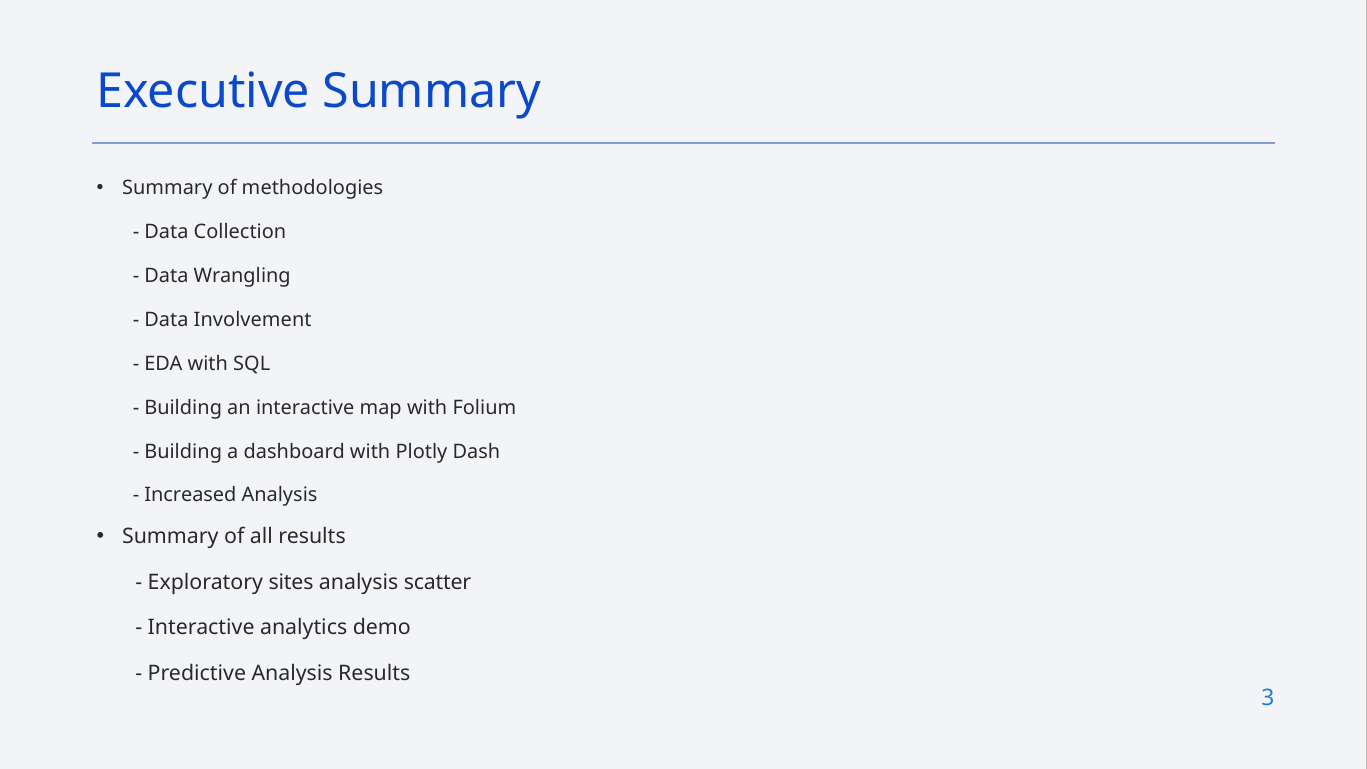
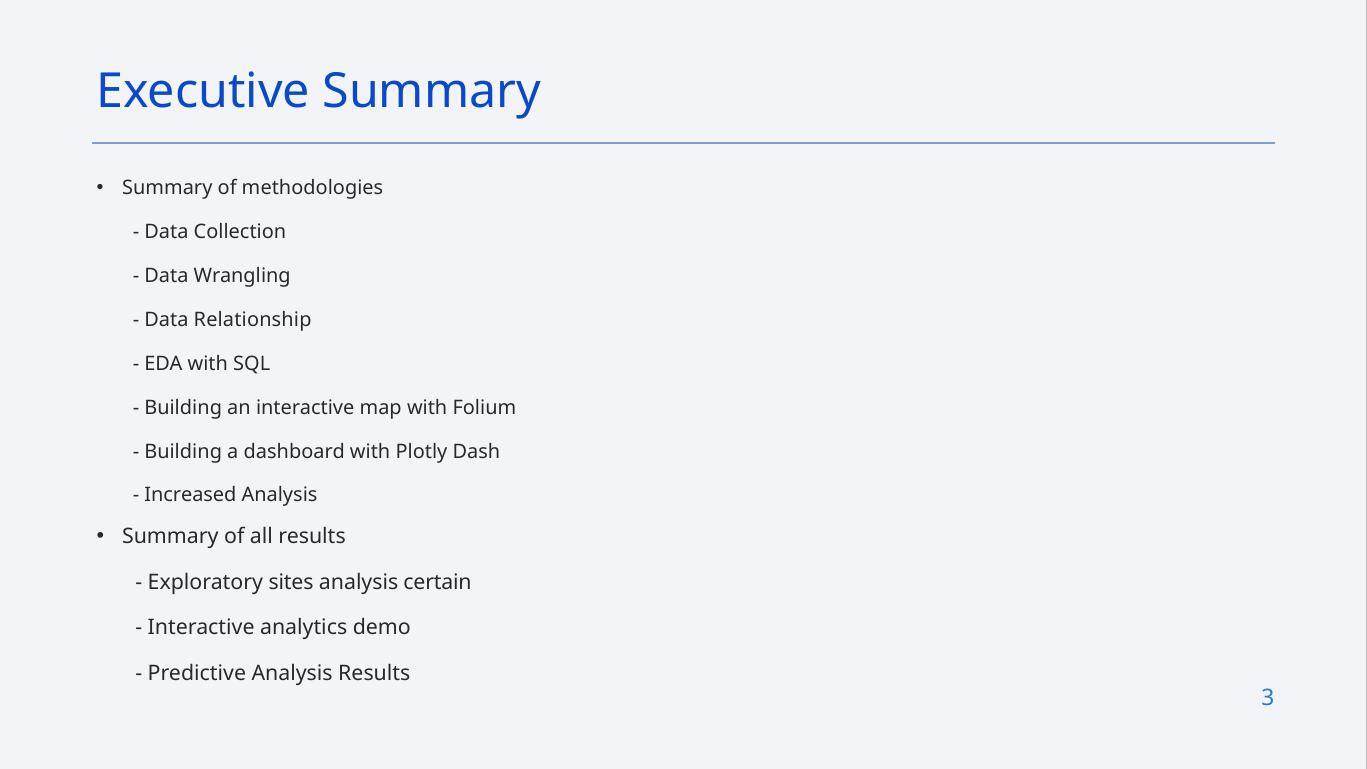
Involvement: Involvement -> Relationship (253, 320)
scatter: scatter -> certain (438, 582)
